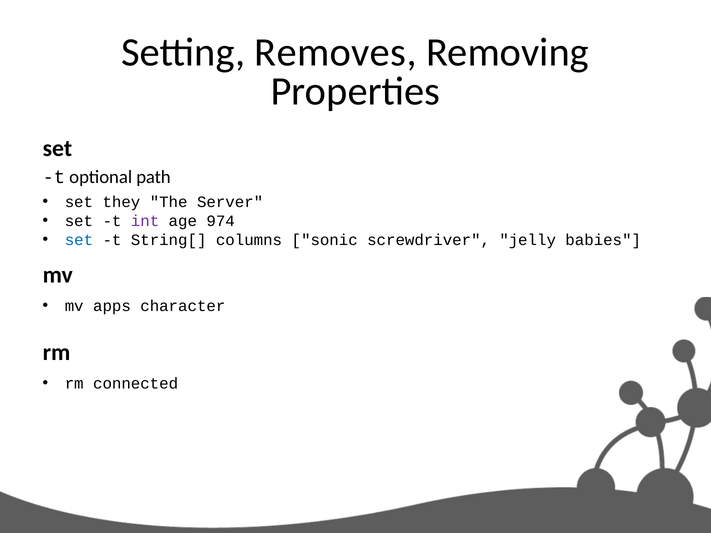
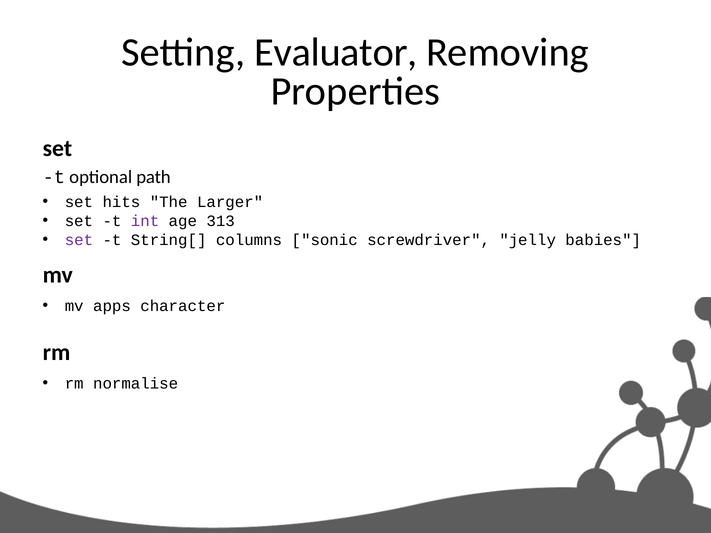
Removes: Removes -> Evaluator (336, 52)
they: they -> hits (121, 202)
Server: Server -> Larger (230, 202)
974: 974 -> 313 (221, 221)
set colour: blue -> purple (79, 240)
connected: connected -> normalise (136, 384)
